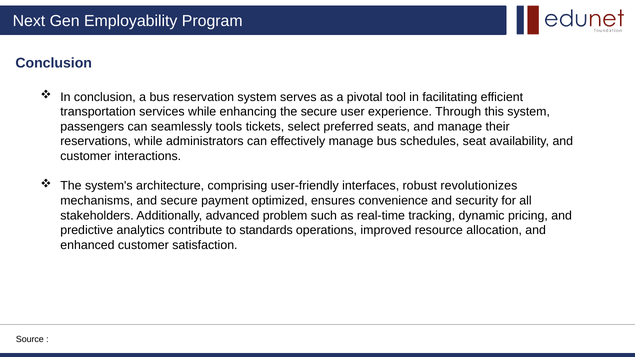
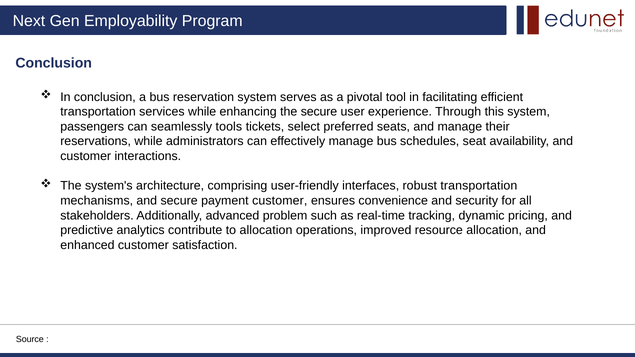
robust revolutionizes: revolutionizes -> transportation (479, 186)
payment optimized: optimized -> customer (280, 201)
to standards: standards -> allocation (266, 230)
